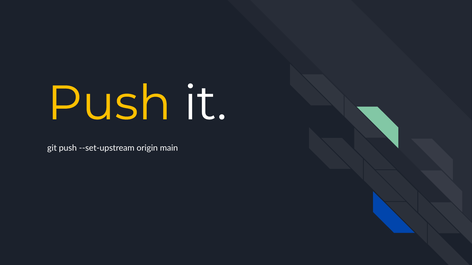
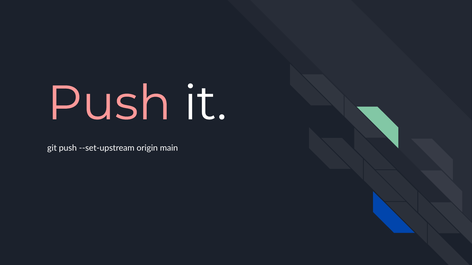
Push colour: yellow -> pink (109, 104)
